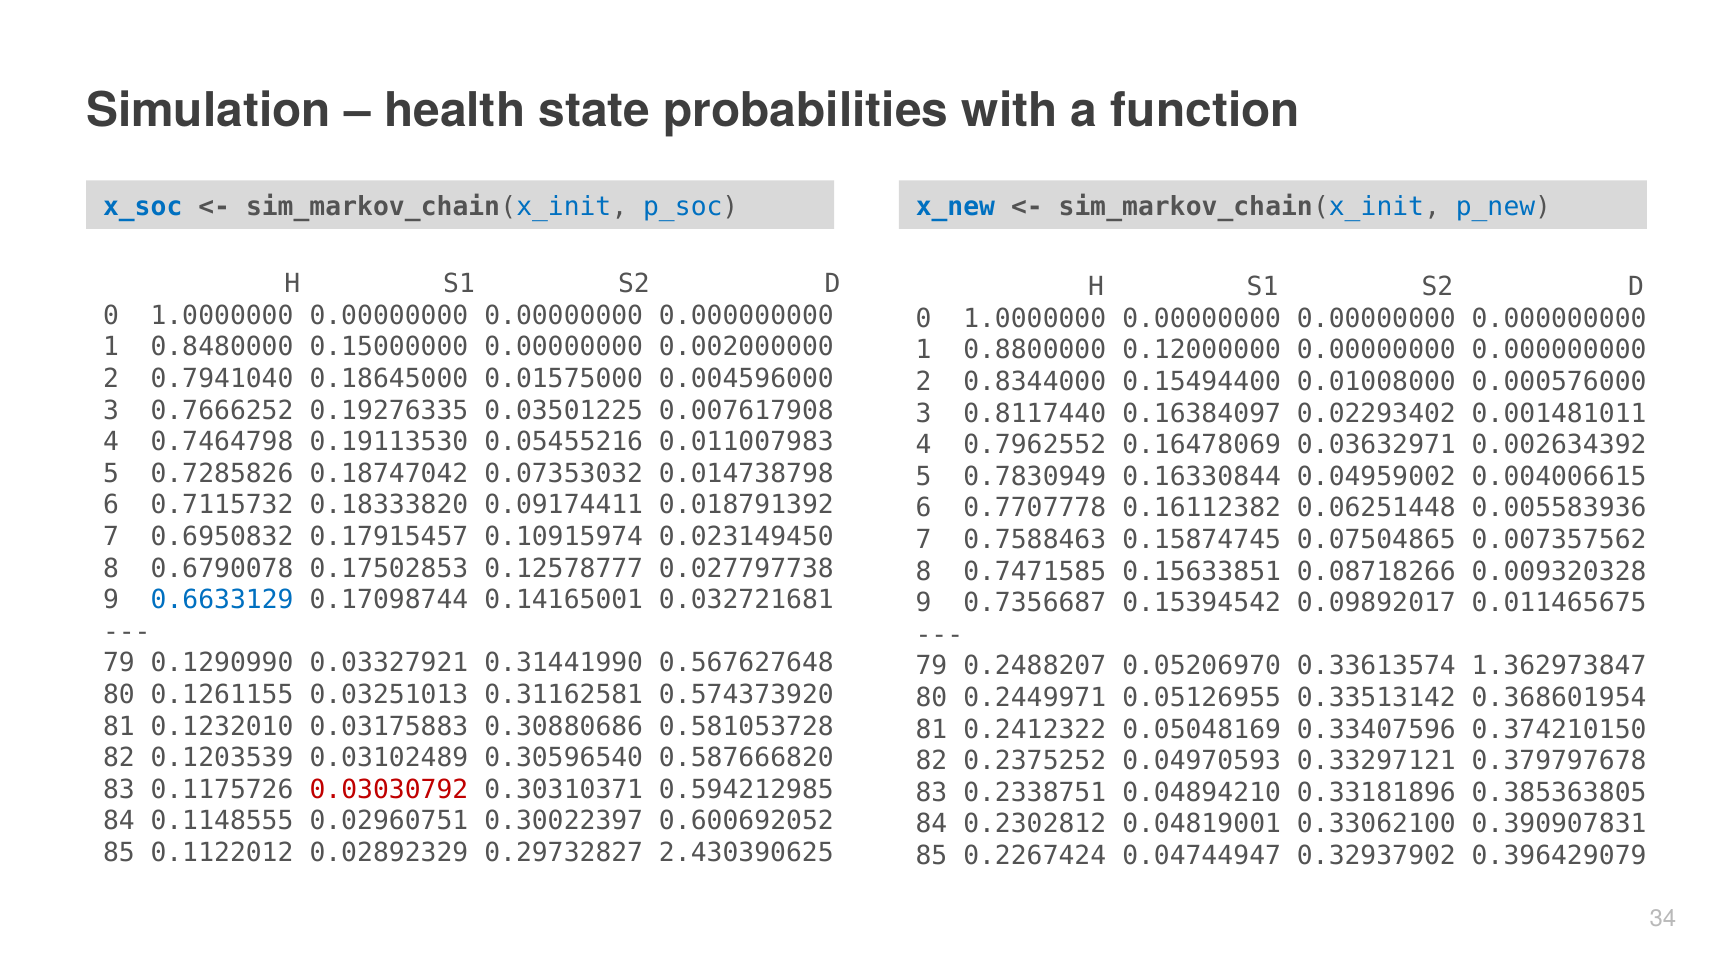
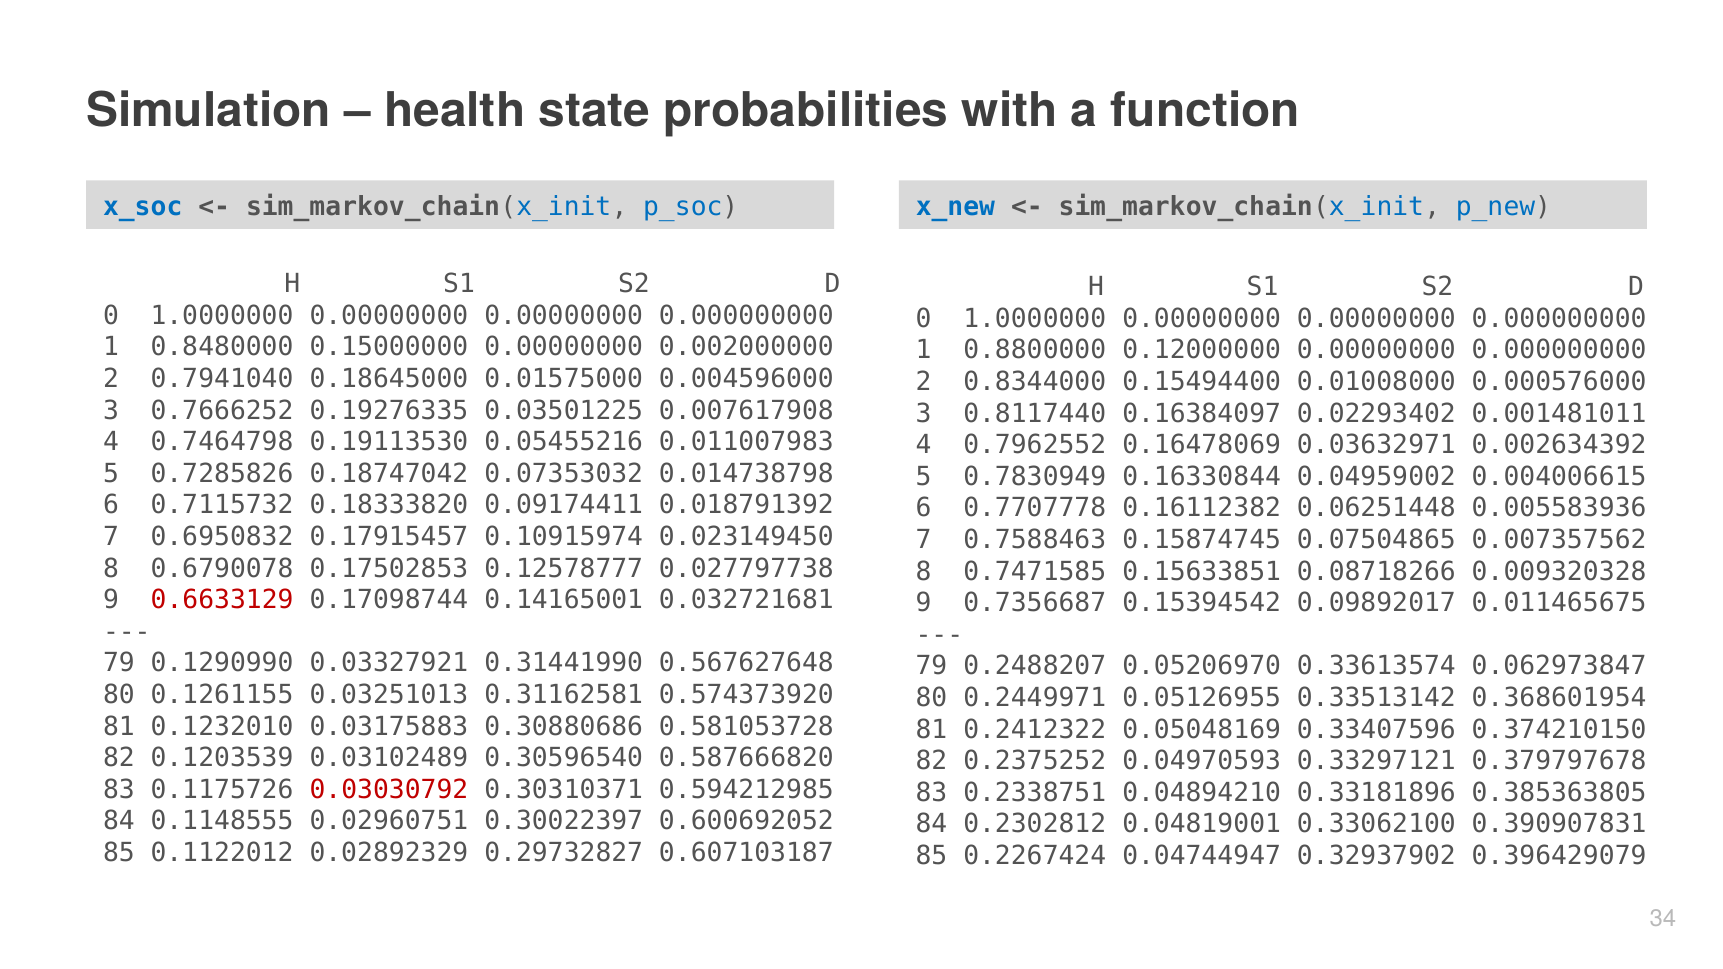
0.6633129 colour: blue -> red (222, 600)
1.362973847: 1.362973847 -> 0.062973847 (1559, 666)
2.430390625: 2.430390625 -> 0.607103187 (746, 853)
